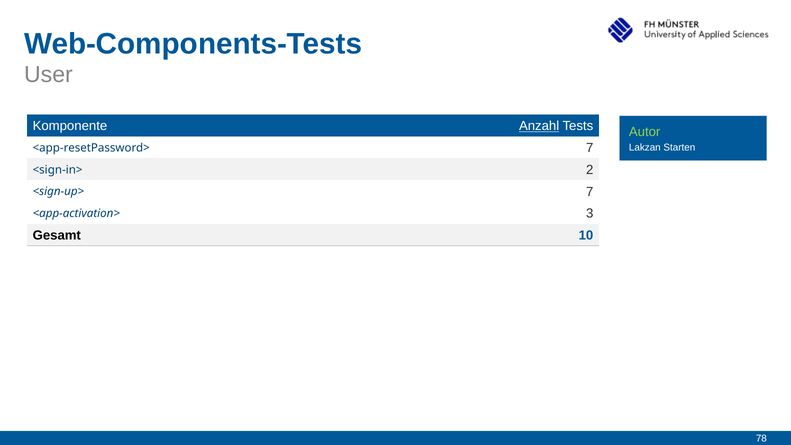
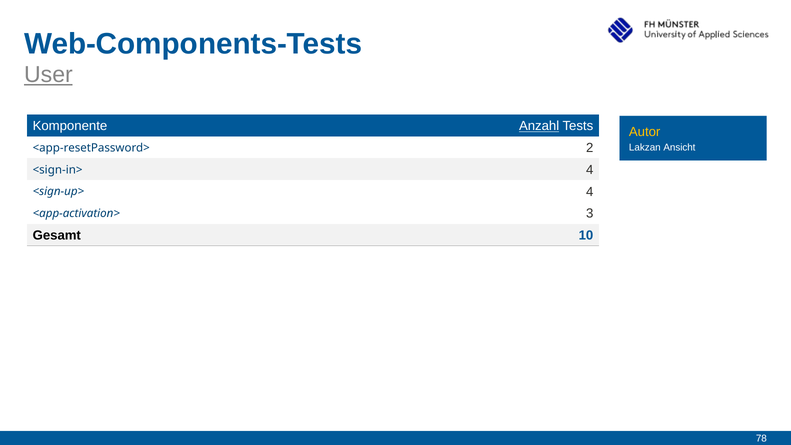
User underline: none -> present (48, 75)
Autor colour: light green -> yellow (645, 132)
Starten: Starten -> Ansicht (679, 147)
<app-resetPassword> 7: 7 -> 2 (590, 148)
<sign-in> 2: 2 -> 4 (590, 170)
<sign-up> 7: 7 -> 4 (590, 192)
